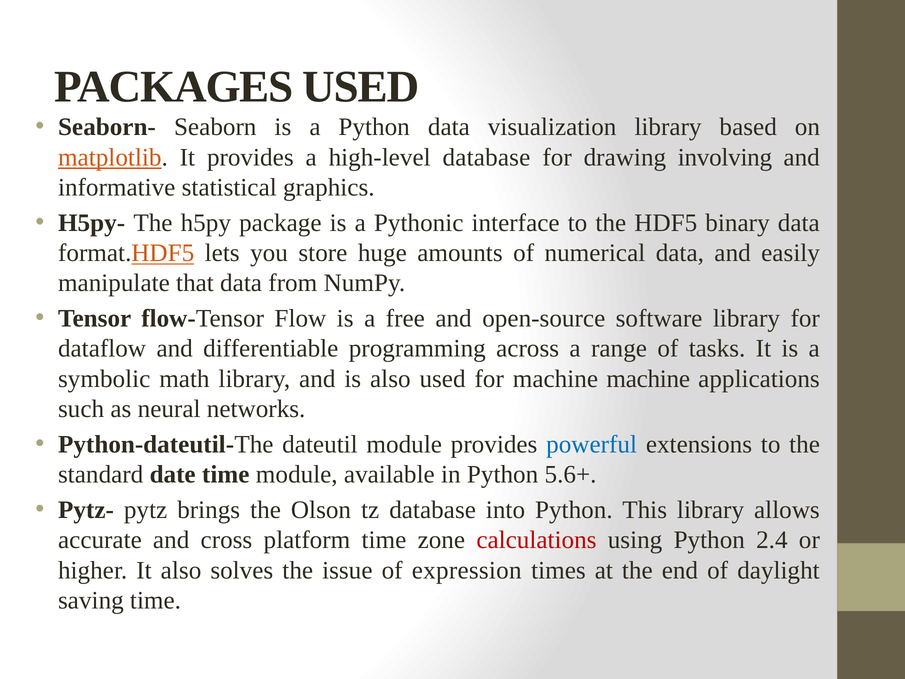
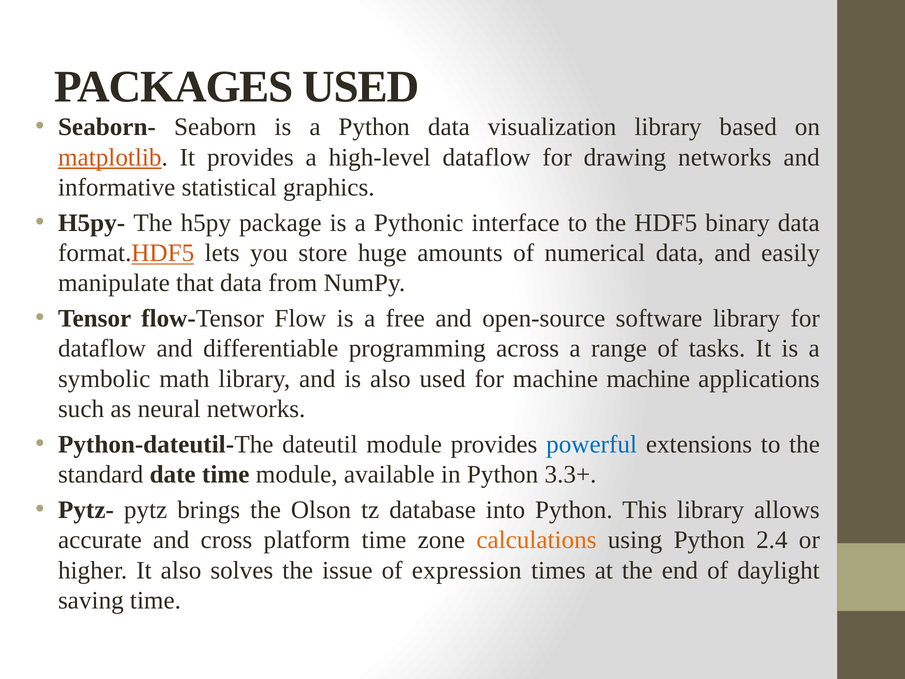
high-level database: database -> dataflow (487, 157)
drawing involving: involving -> networks (725, 157)
5.6+: 5.6+ -> 3.3+ (571, 474)
calculations colour: red -> orange (536, 540)
